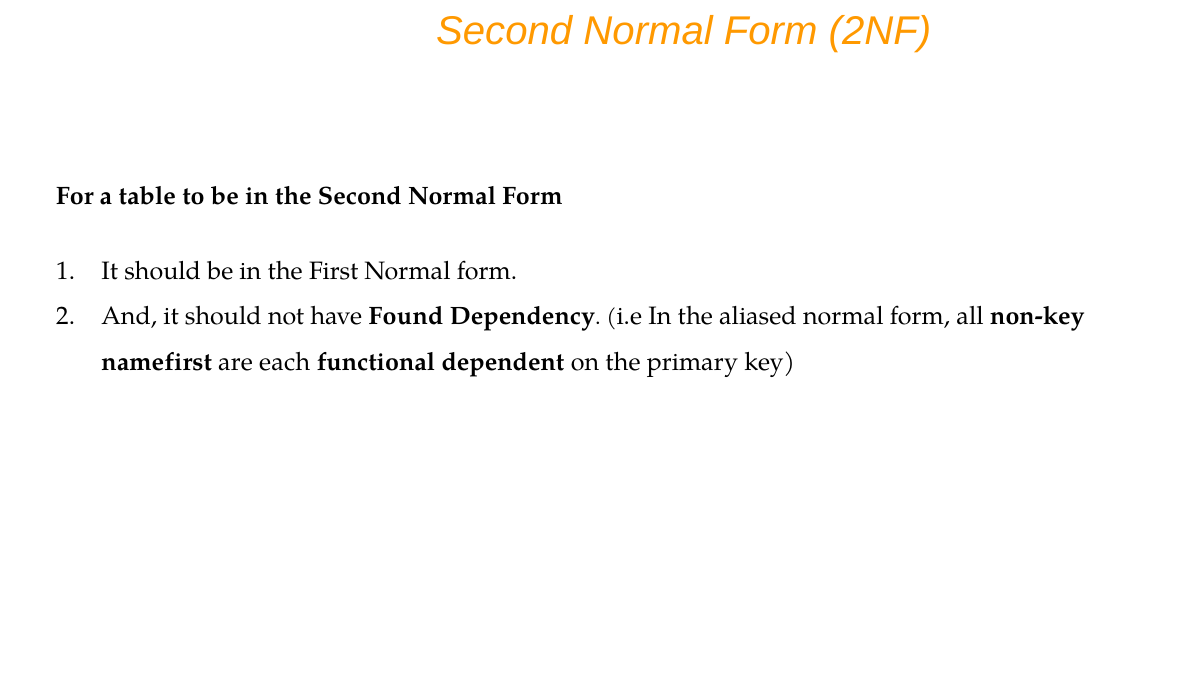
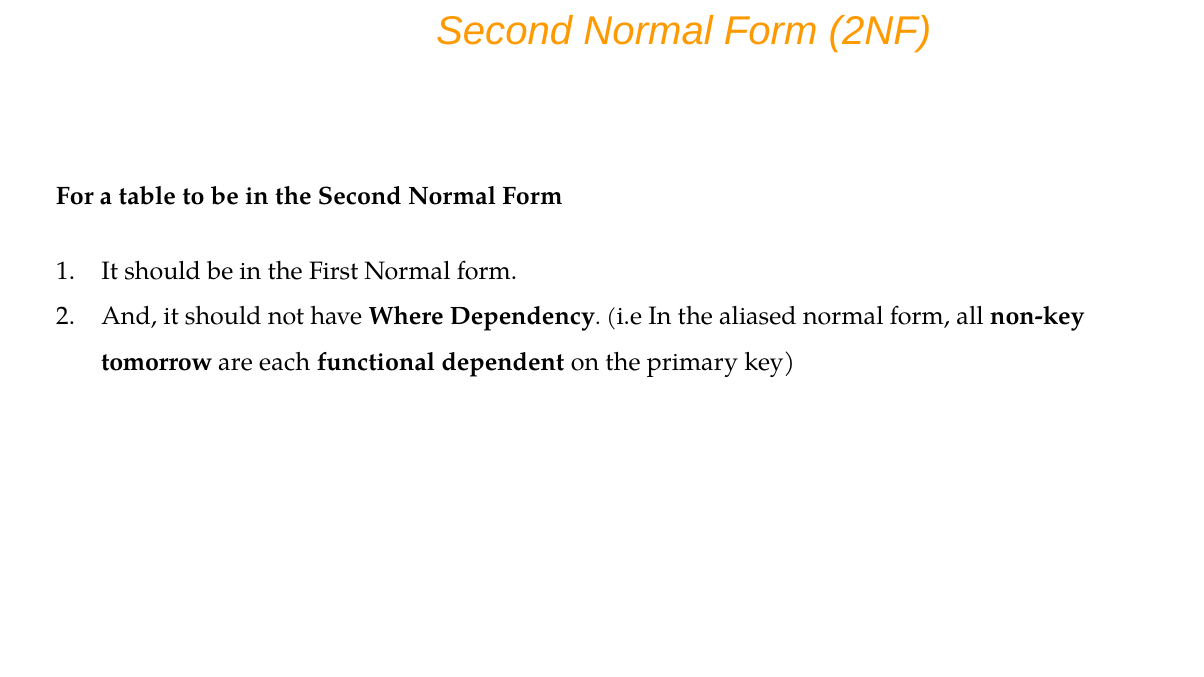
Found: Found -> Where (406, 317)
namefirst: namefirst -> tomorrow (157, 362)
